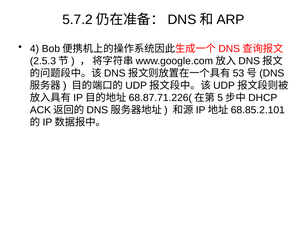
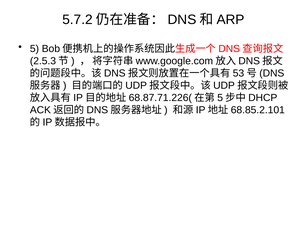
4: 4 -> 5 (34, 49)
